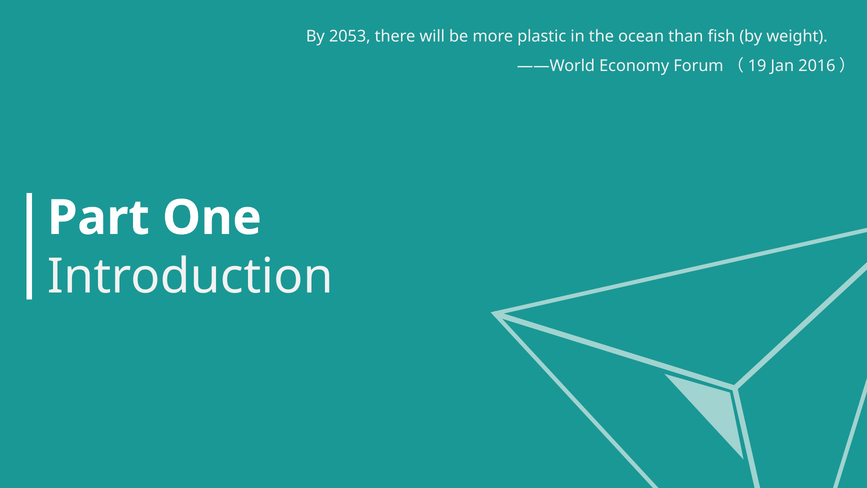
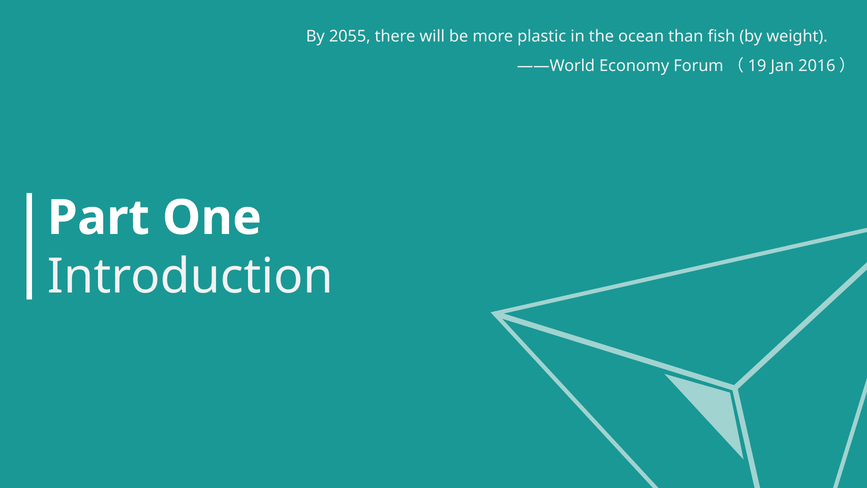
2053: 2053 -> 2055 (350, 36)
